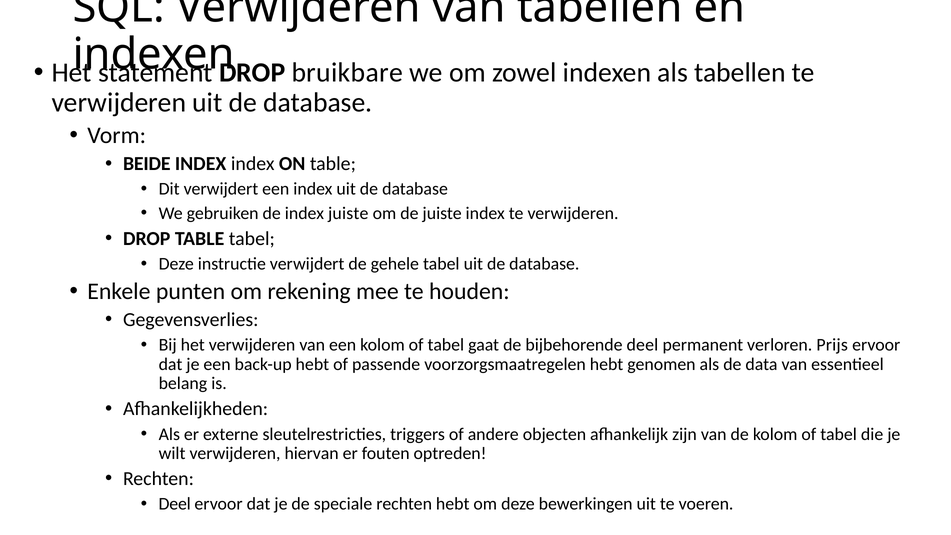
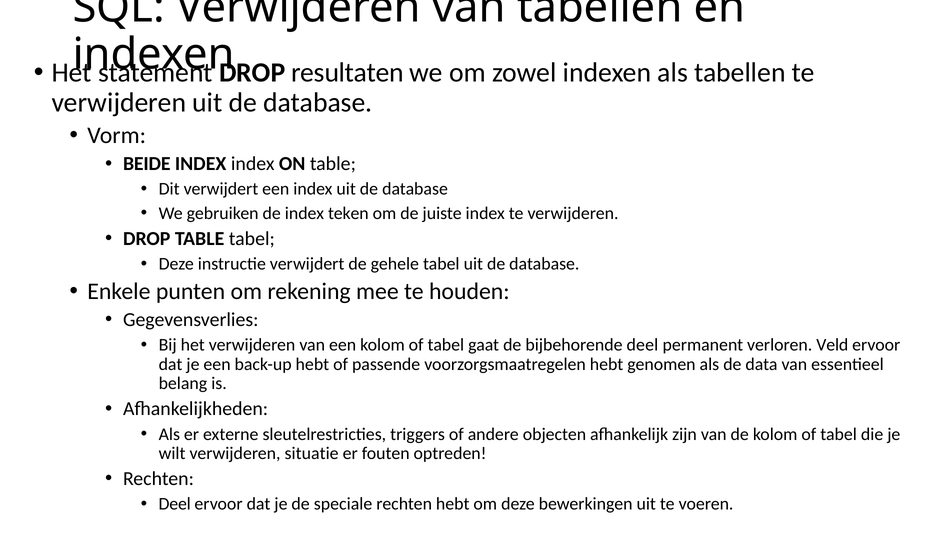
bruikbare: bruikbare -> resultaten (348, 73)
index juiste: juiste -> teken (348, 213)
Prijs: Prijs -> Veld (832, 345)
hiervan: hiervan -> situatie (312, 453)
